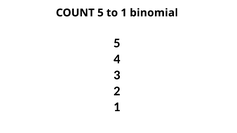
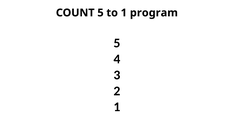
binomial: binomial -> program (154, 13)
